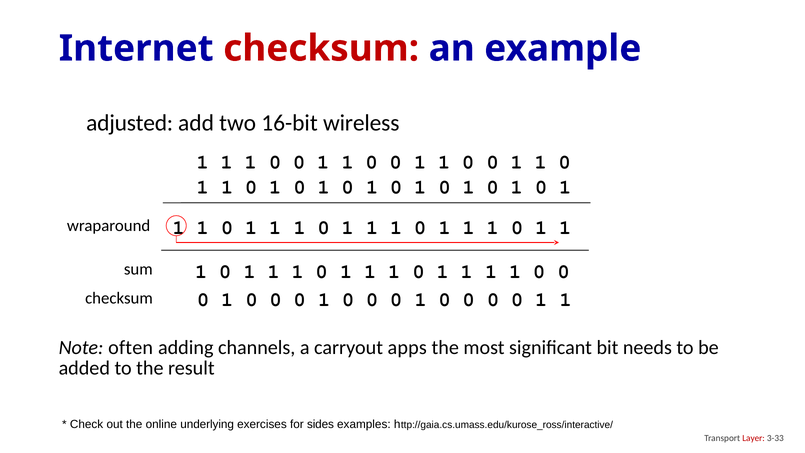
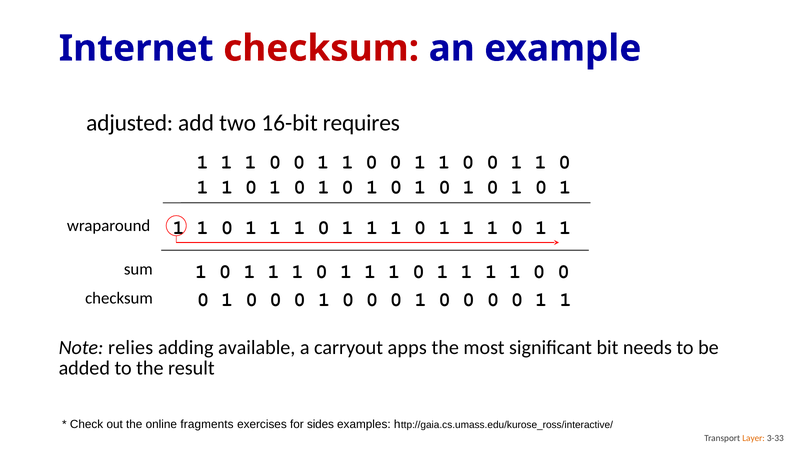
wireless: wireless -> requires (361, 123)
often: often -> relies (131, 348)
channels: channels -> available (257, 348)
underlying: underlying -> fragments (207, 424)
Layer colour: red -> orange (754, 438)
